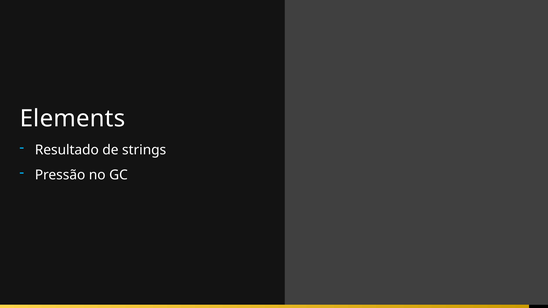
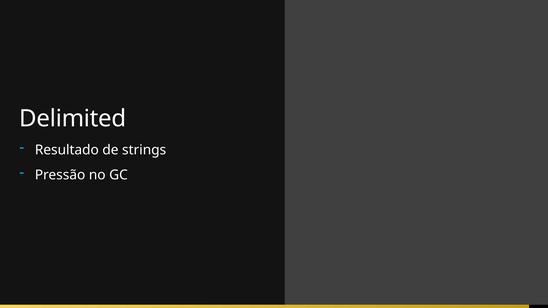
Elements: Elements -> Delimited (73, 119)
